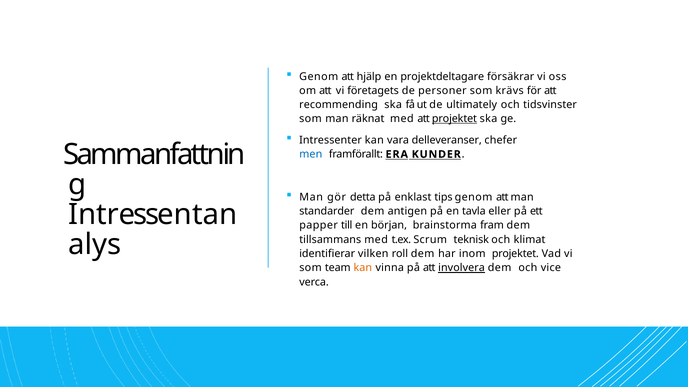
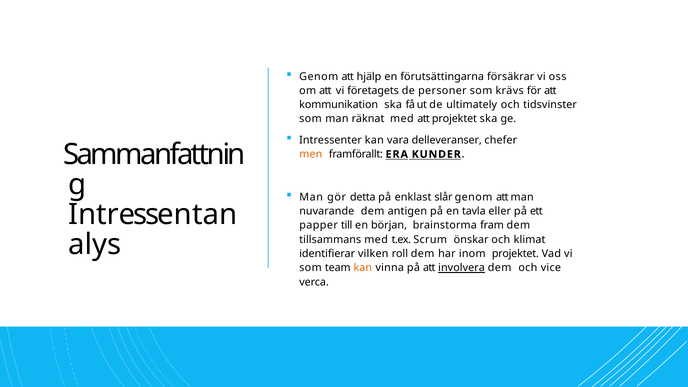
projektdeltagare: projektdeltagare -> förutsättingarna (442, 77)
recommending: recommending -> kommunikation (339, 105)
projektet underline: present -> none (454, 119)
men colour: blue -> orange (311, 154)
tips: tips -> slår (444, 197)
standarder: standarder -> nuvarande (327, 211)
teknisk: teknisk -> önskar (471, 240)
